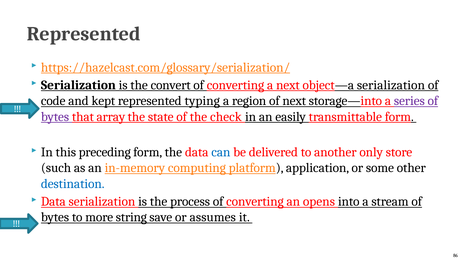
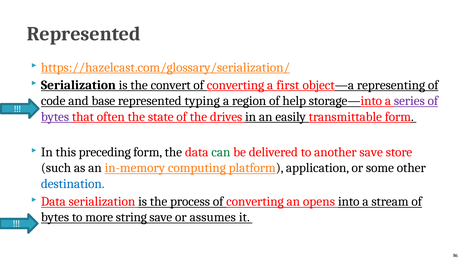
a next: next -> first (288, 85)
object—a serialization: serialization -> representing (391, 85)
kept: kept -> base (103, 101)
of next: next -> help (294, 101)
array: array -> often (111, 117)
check: check -> drives (226, 117)
can colour: blue -> green (221, 152)
another only: only -> save (371, 152)
